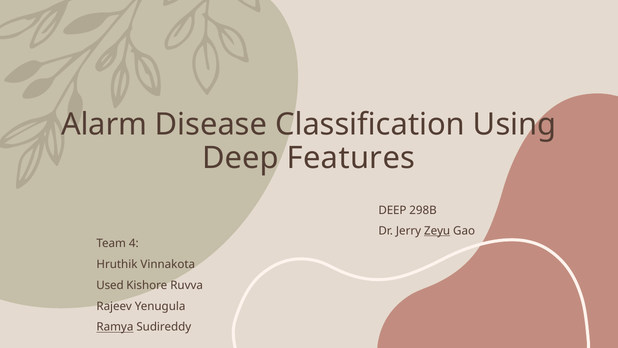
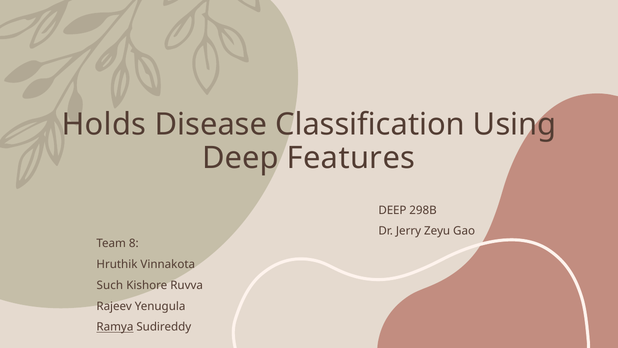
Alarm: Alarm -> Holds (104, 124)
Zeyu underline: present -> none (437, 230)
4: 4 -> 8 (134, 243)
Used: Used -> Such (110, 285)
